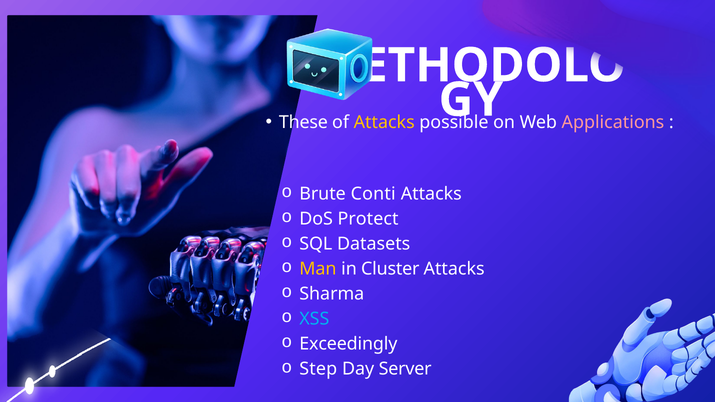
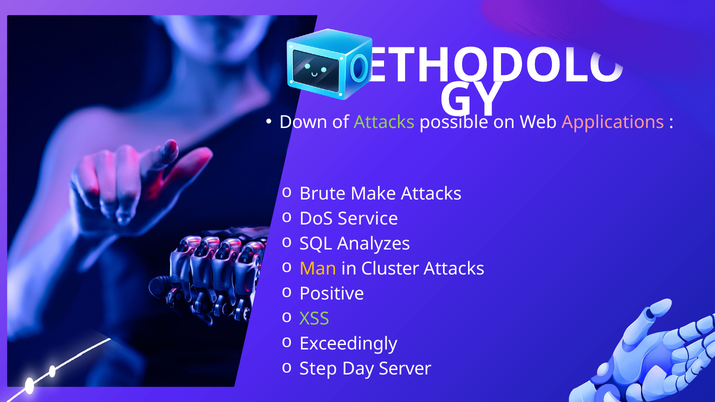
These: These -> Down (303, 123)
Attacks colour: yellow -> light green (384, 123)
Conti: Conti -> Make (373, 194)
Protect: Protect -> Service (368, 219)
Datasets: Datasets -> Analyzes (374, 244)
Sharma: Sharma -> Positive (332, 294)
XSS colour: light blue -> light green (314, 319)
